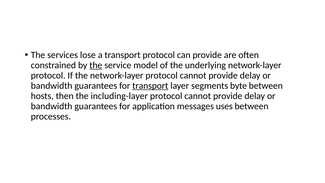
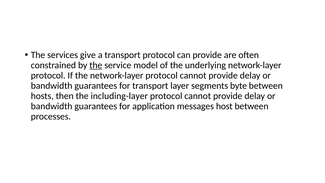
lose: lose -> give (88, 55)
transport underline: present -> none (150, 86)
uses: uses -> host (224, 106)
